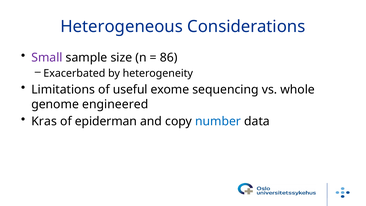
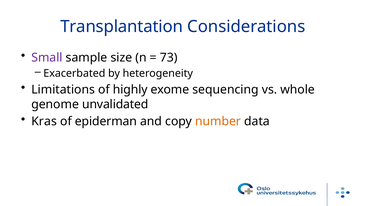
Heterogeneous: Heterogeneous -> Transplantation (122, 27)
86: 86 -> 73 (169, 58)
useful: useful -> highly (130, 90)
engineered: engineered -> unvalidated (115, 104)
number colour: blue -> orange (218, 121)
